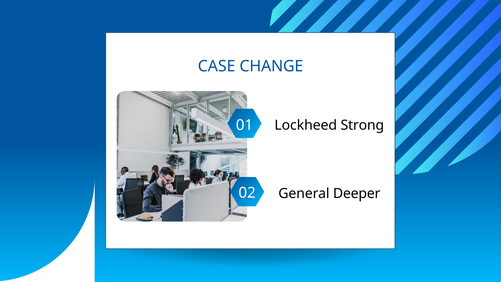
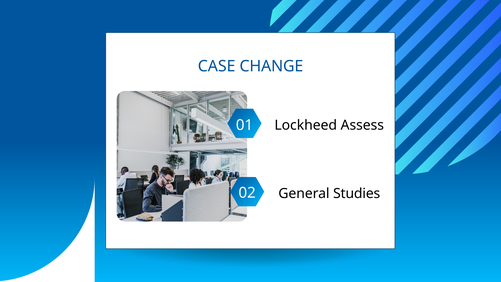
Strong: Strong -> Assess (362, 125)
Deeper: Deeper -> Studies (357, 193)
